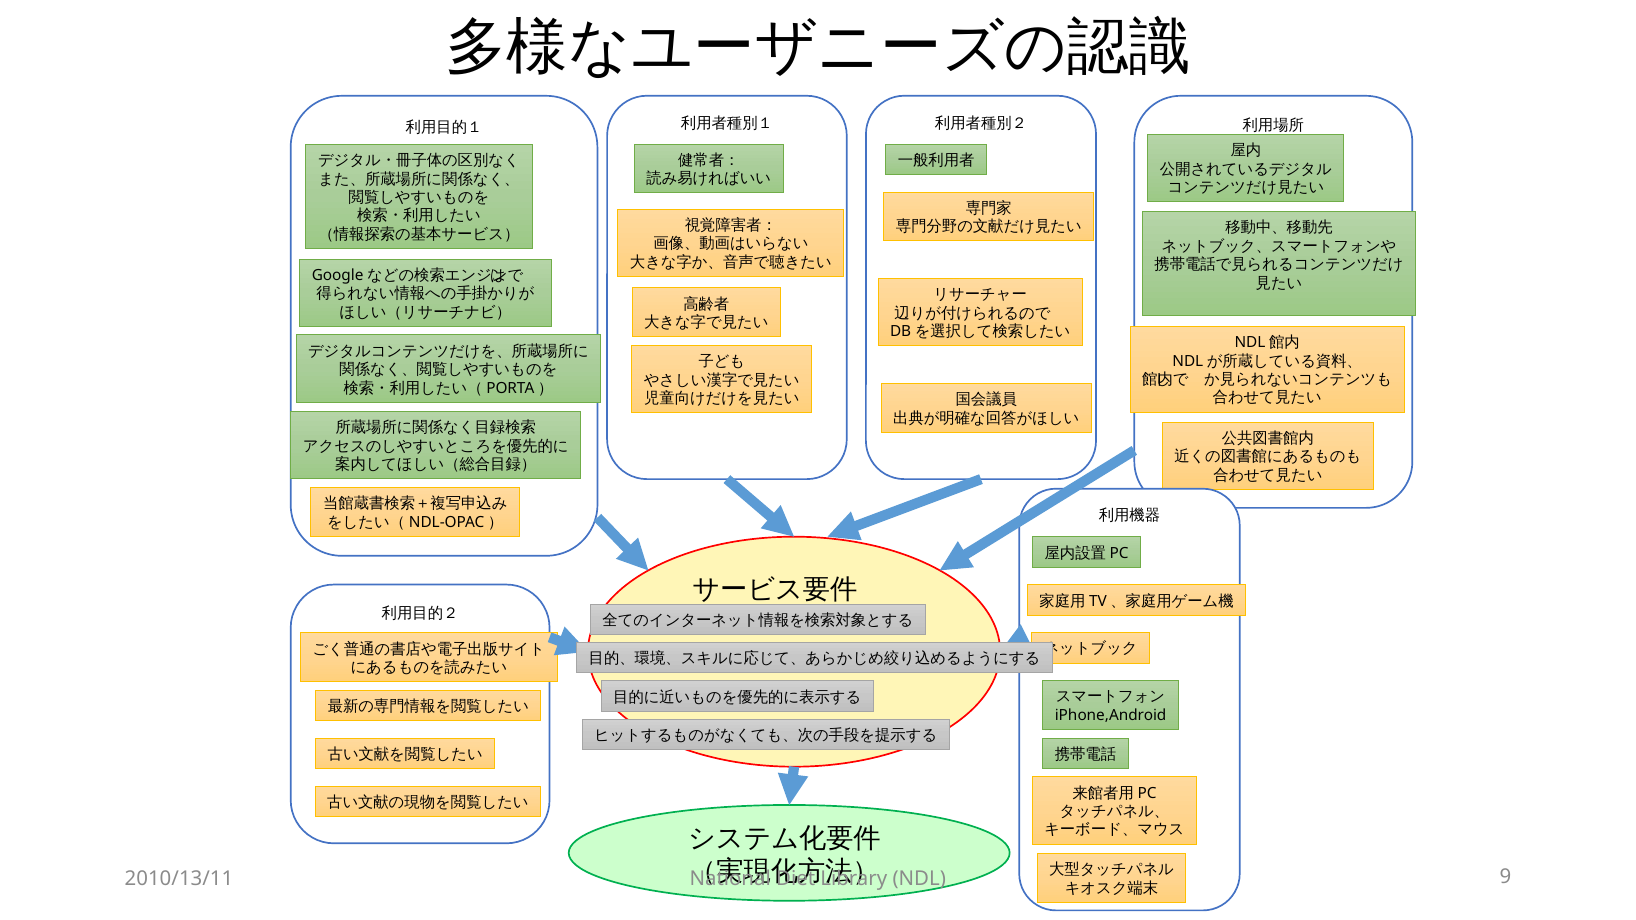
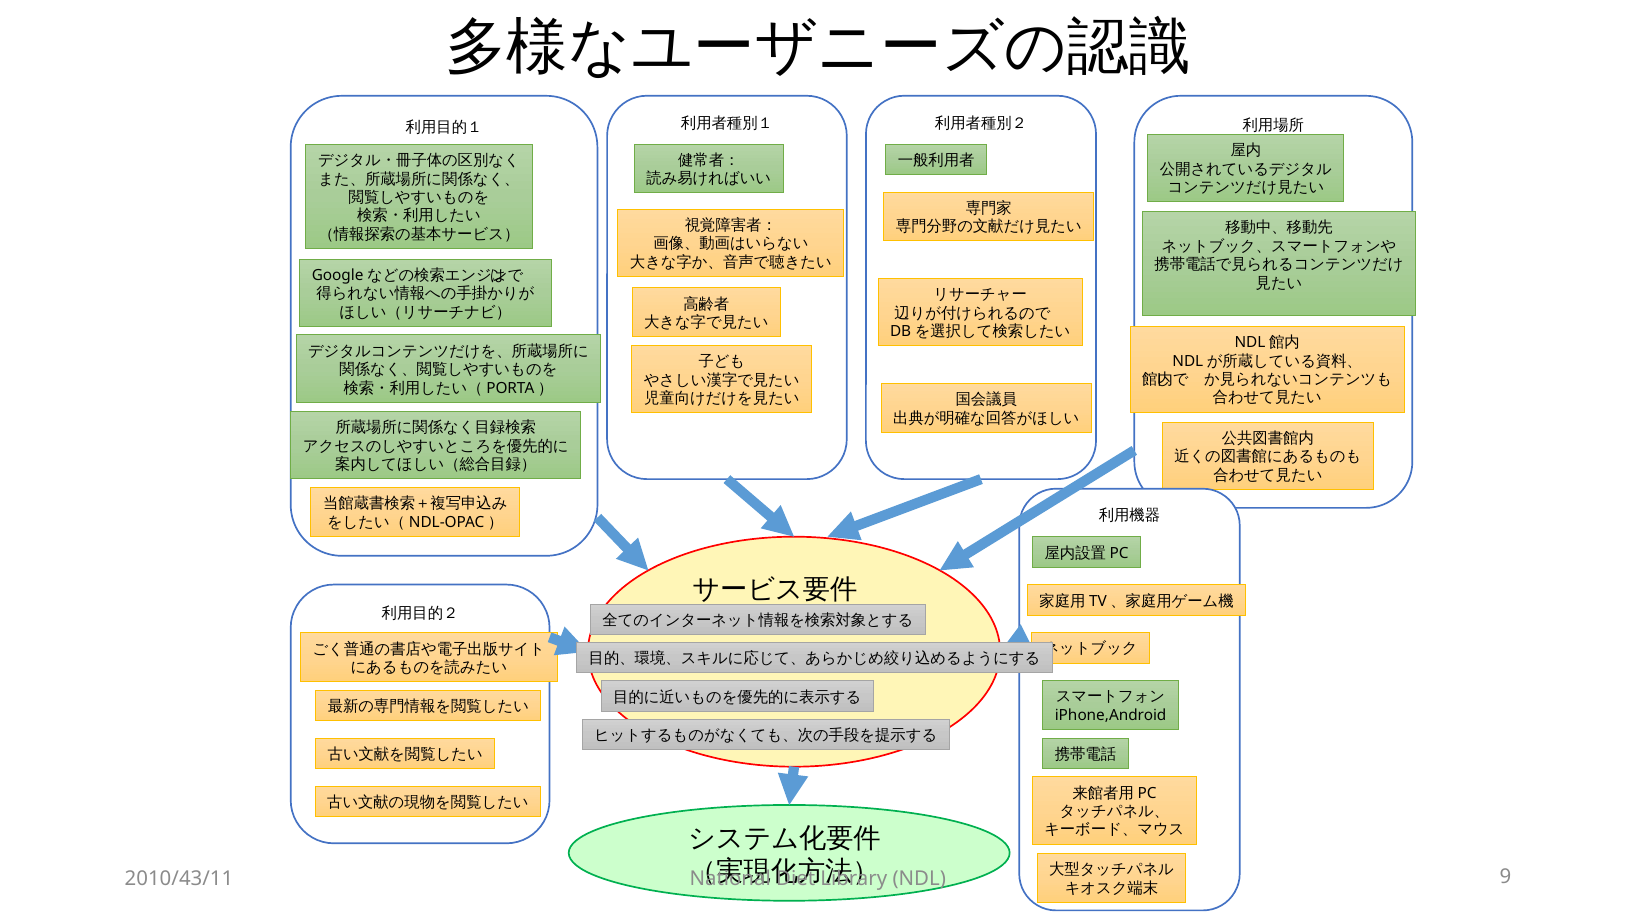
2010/13/11: 2010/13/11 -> 2010/43/11 (179, 879)
